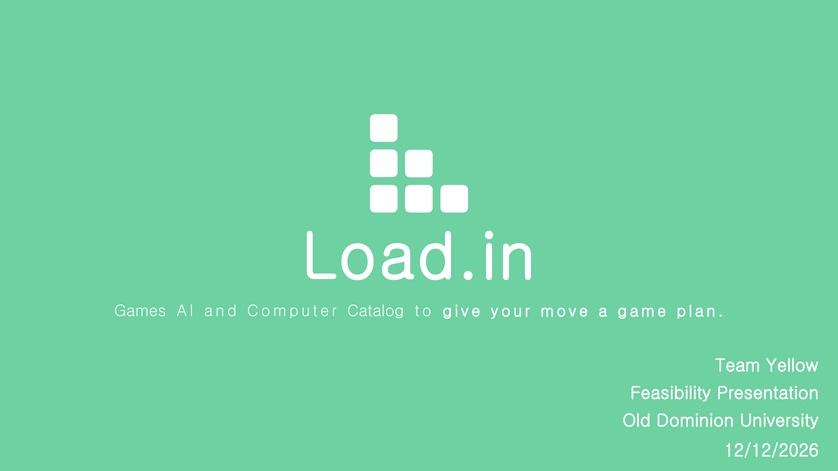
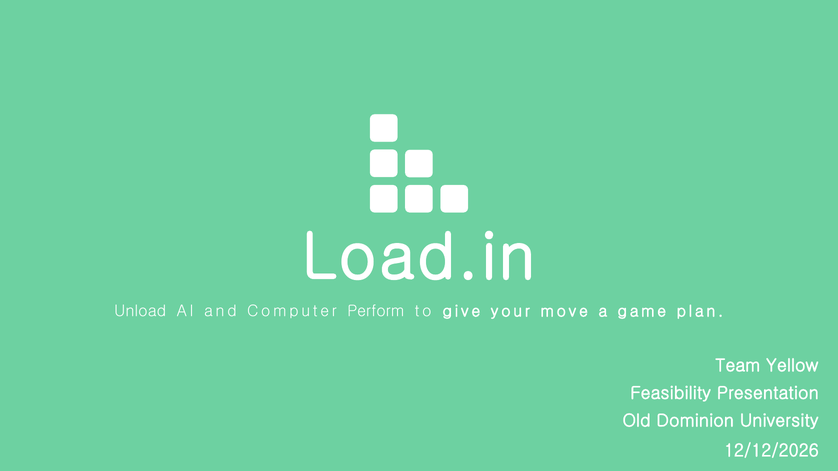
Games: Games -> Unload (140, 311)
Catalog: Catalog -> Perform (376, 311)
